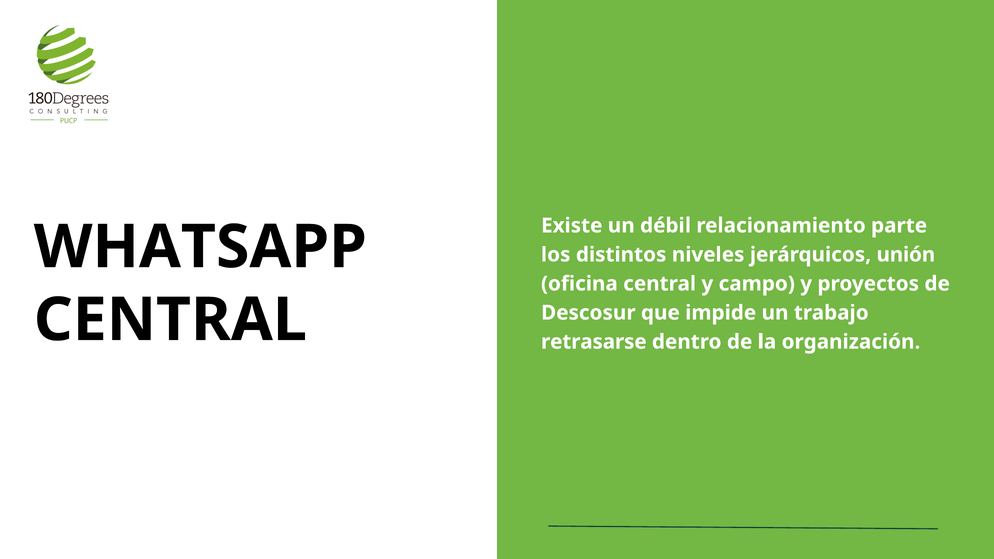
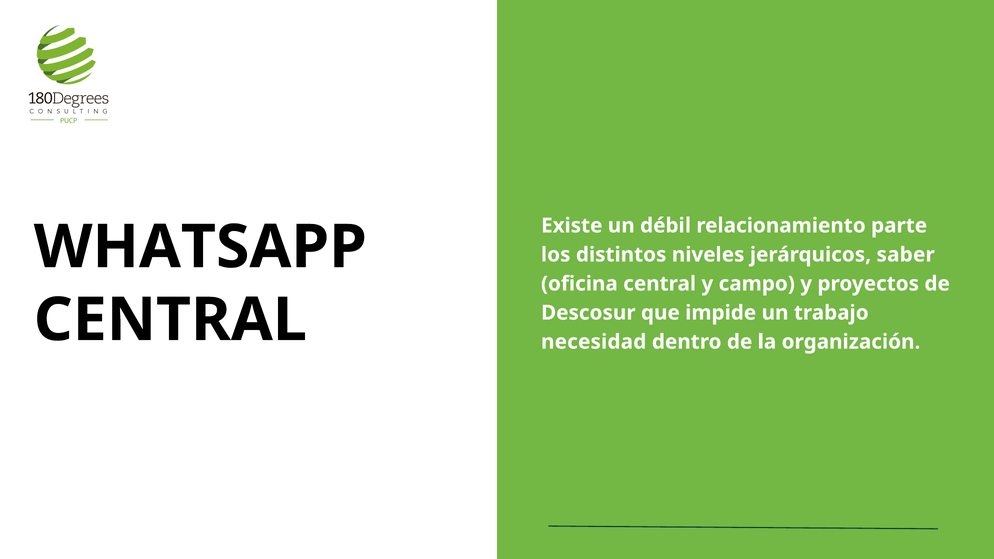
unión: unión -> saber (906, 255)
retrasarse: retrasarse -> necesidad (594, 342)
